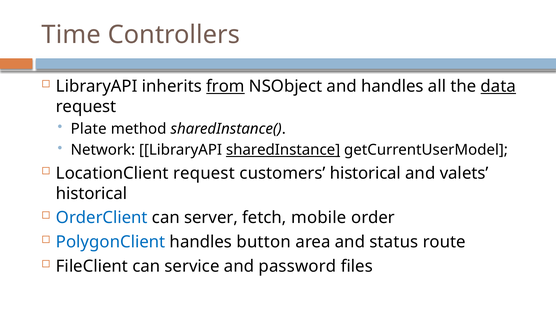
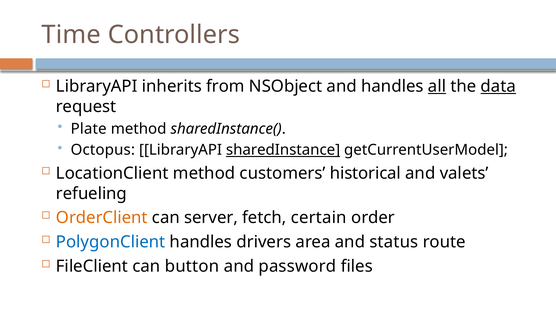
from underline: present -> none (225, 86)
all underline: none -> present (437, 86)
Network: Network -> Octopus (103, 150)
LocationClient request: request -> method (204, 173)
historical: historical -> refueling (91, 193)
OrderClient colour: blue -> orange (102, 218)
mobile: mobile -> certain (319, 218)
button: button -> drivers (264, 242)
service: service -> button (192, 266)
